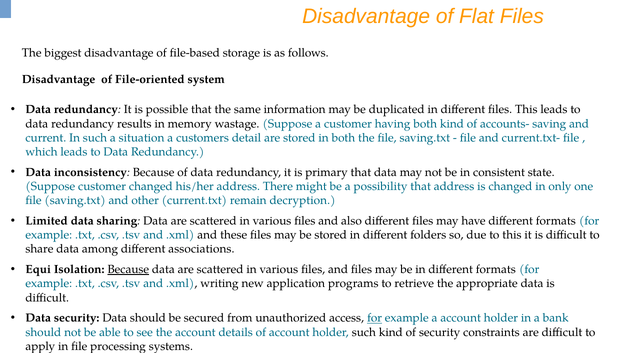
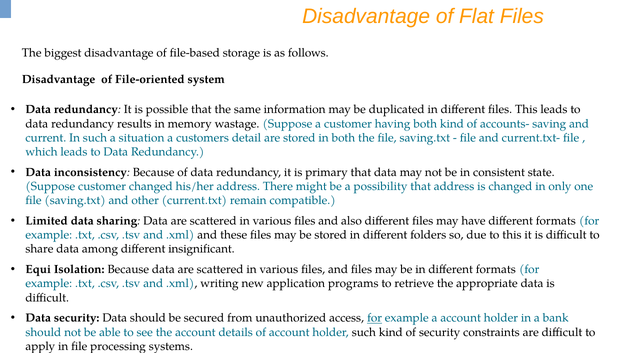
decryption: decryption -> compatible (303, 200)
associations: associations -> insignificant (201, 249)
Because underline: present -> none (128, 269)
